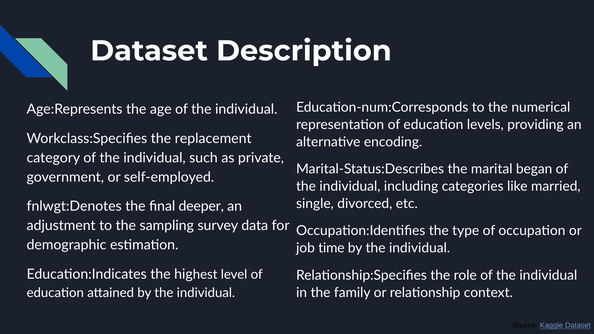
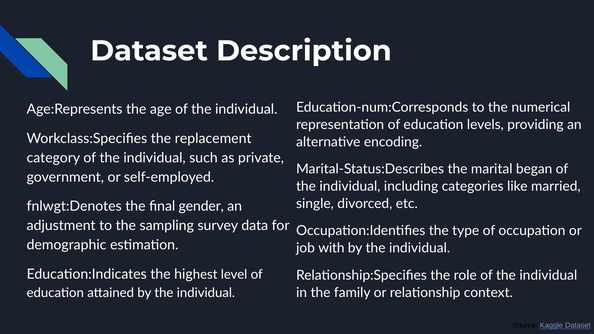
deeper: deeper -> gender (201, 206)
time: time -> with (331, 248)
